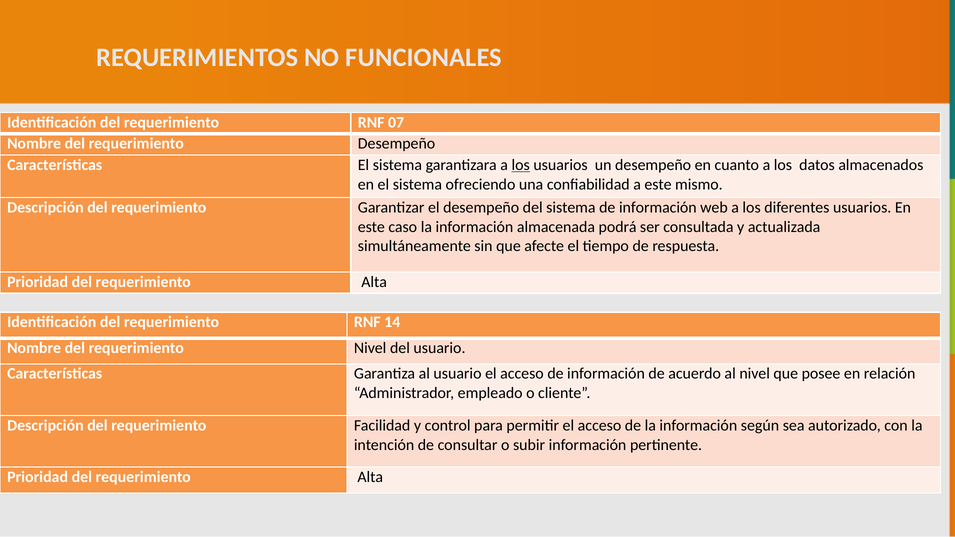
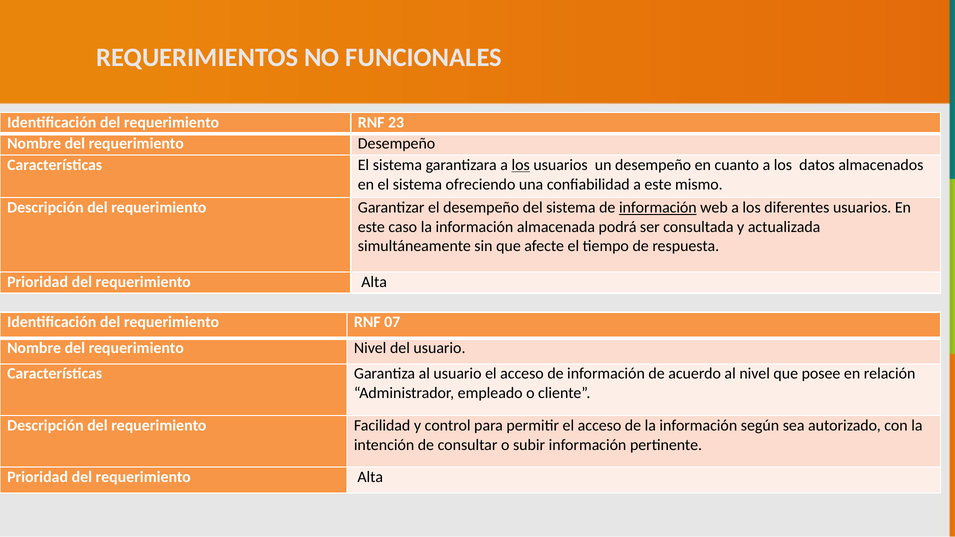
07: 07 -> 23 (396, 123)
información underline: none -> present (658, 208)
14: 14 -> 07 (392, 322)
